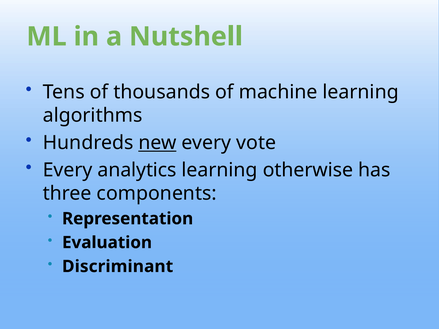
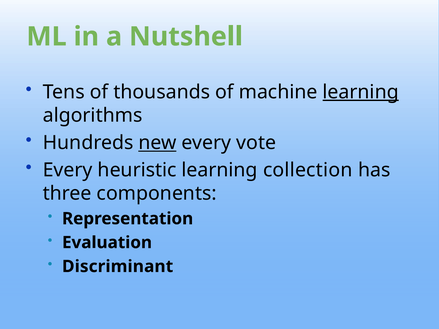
learning underline: none -> present (361, 92)
analytics: analytics -> heuristic (137, 170)
otherwise: otherwise -> collection (308, 170)
